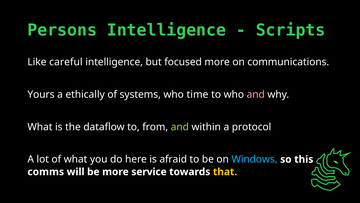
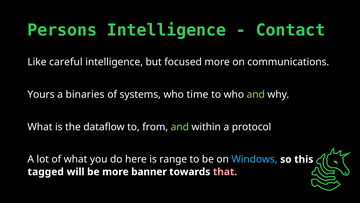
Scripts: Scripts -> Contact (291, 30)
ethically: ethically -> binaries (85, 94)
and colour: pink -> light green (256, 94)
afraid: afraid -> range (173, 159)
comms: comms -> tagged (46, 171)
service: service -> banner (149, 171)
that colour: yellow -> pink (225, 171)
